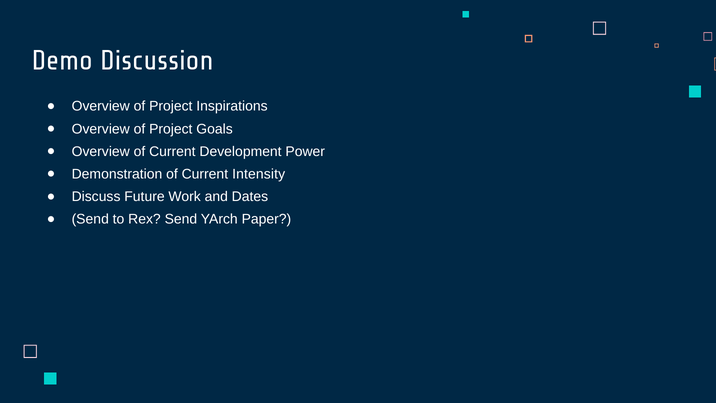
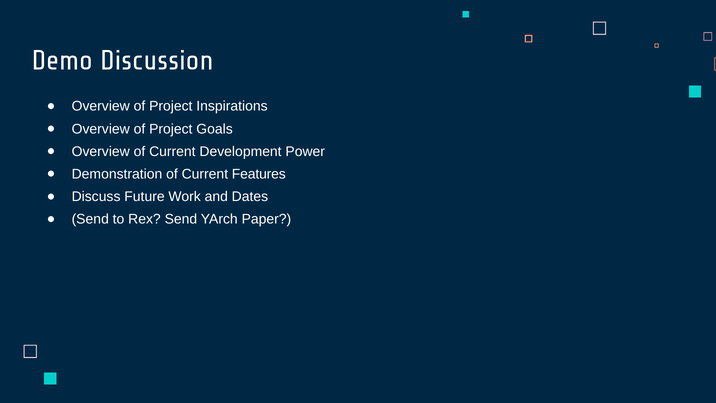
Intensity: Intensity -> Features (259, 174)
